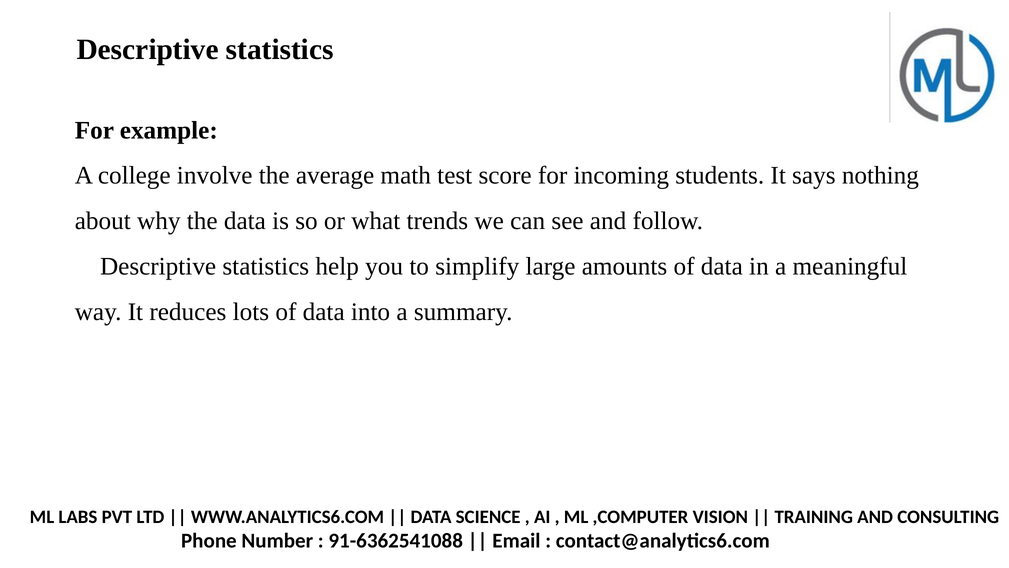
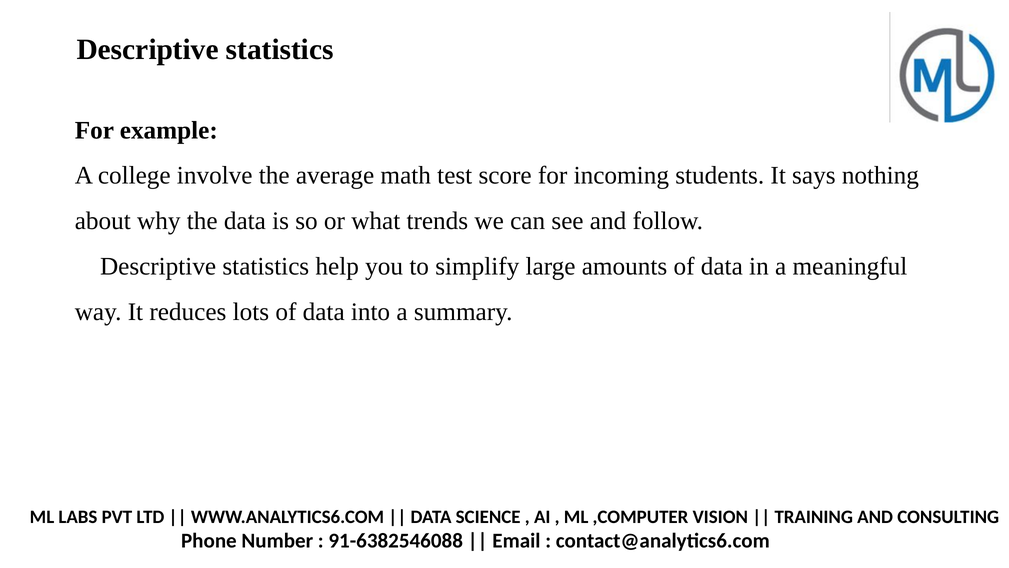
91-6362541088: 91-6362541088 -> 91-6382546088 (396, 541)
